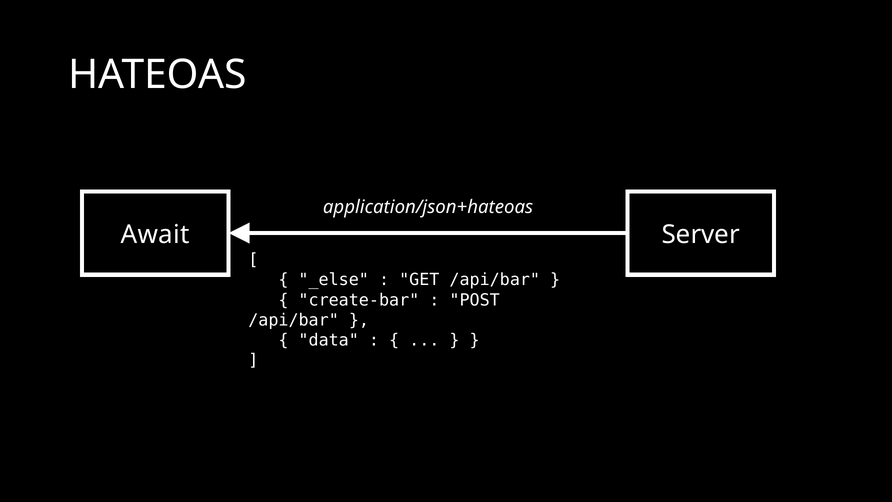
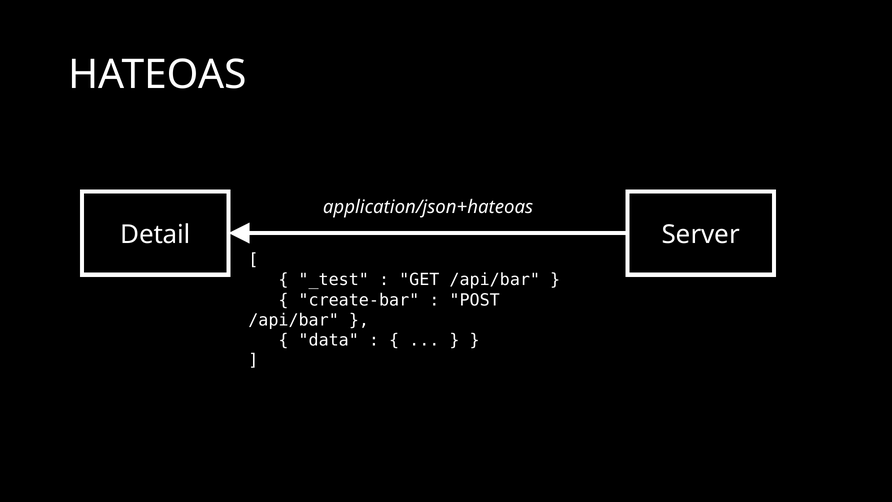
Await: Await -> Detail (155, 235)
_else: _else -> _test (334, 280)
